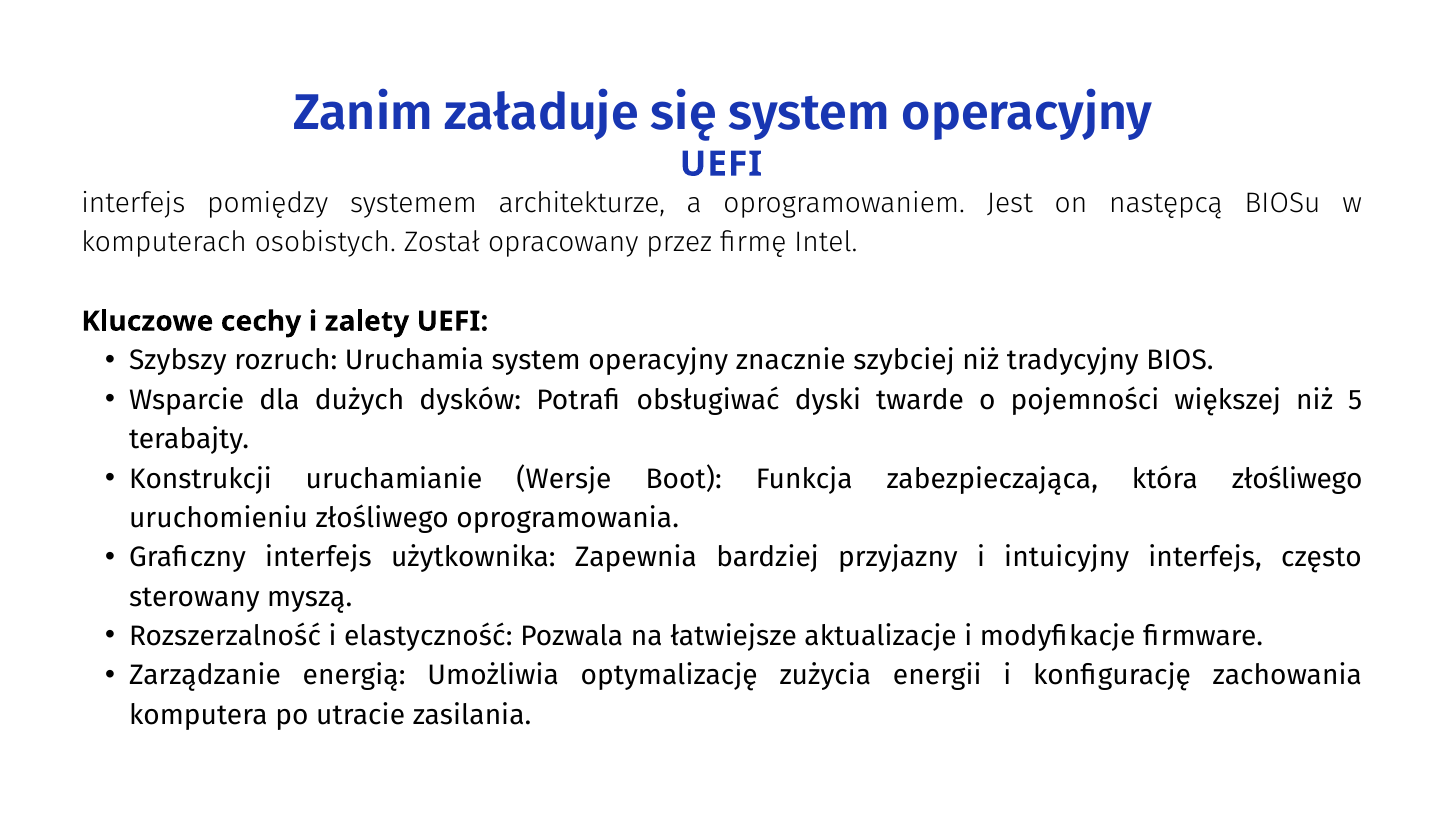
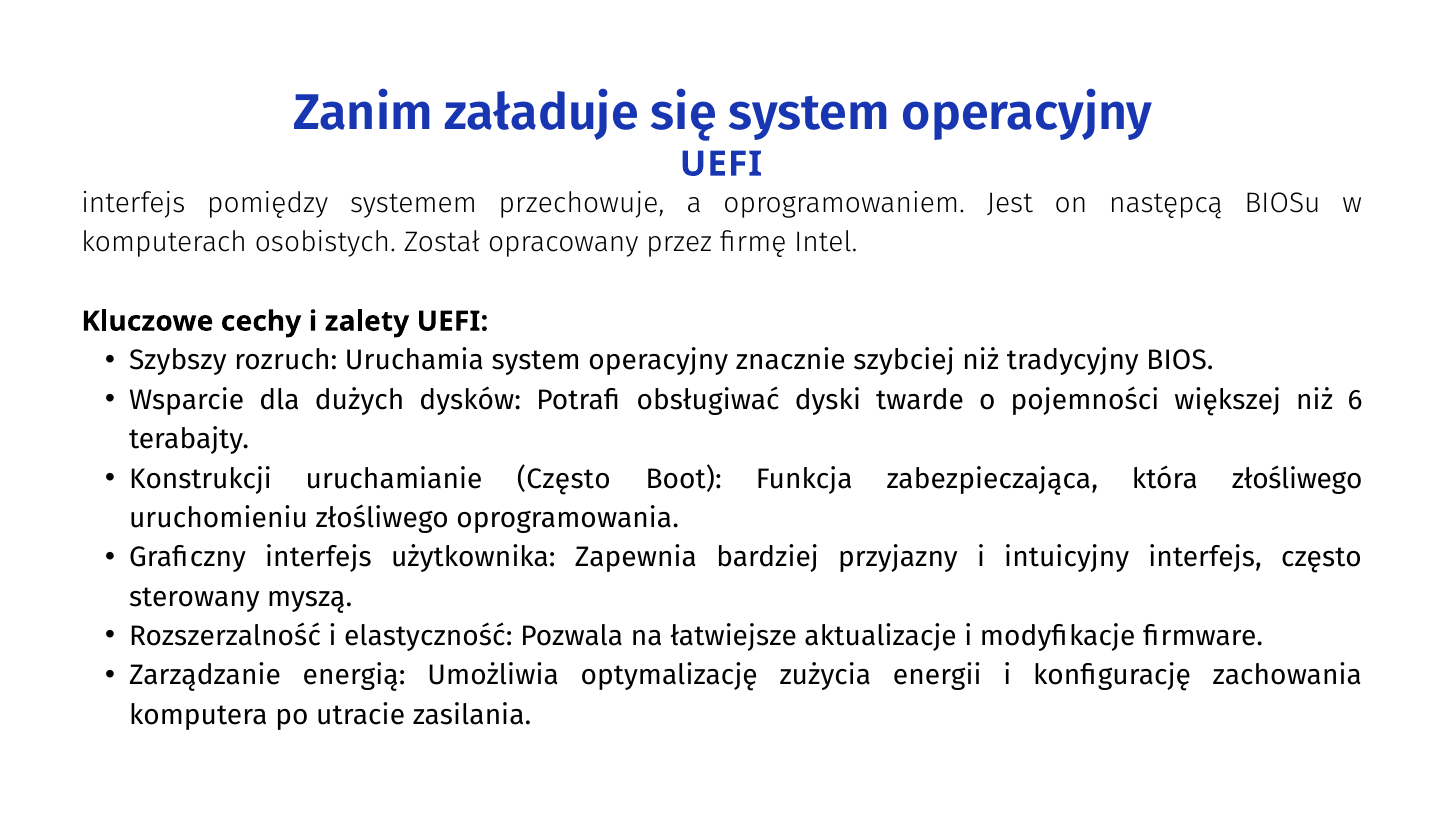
architekturze: architekturze -> przechowuje (582, 203)
5: 5 -> 6 (1355, 400)
uruchamianie Wersje: Wersje -> Często (564, 479)
